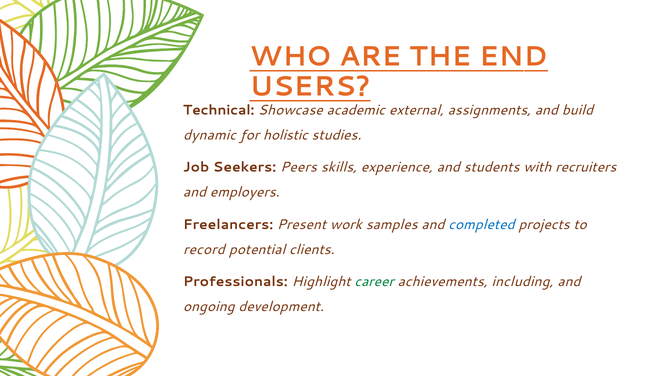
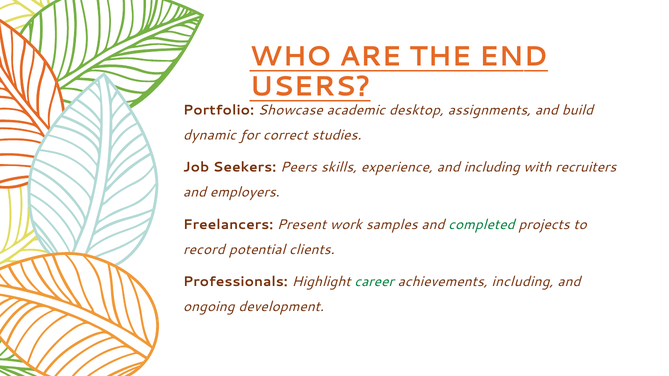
Technical: Technical -> Portfolio (219, 110)
external: external -> desktop (417, 110)
holistic: holistic -> correct (285, 135)
and students: students -> including (492, 167)
completed colour: blue -> green (482, 225)
